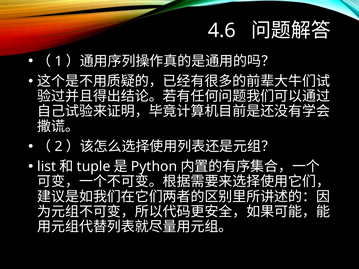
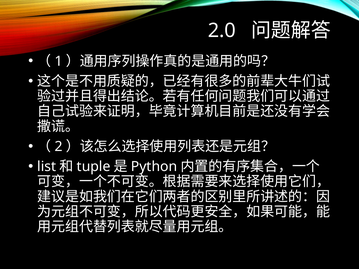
4.6: 4.6 -> 2.0 (222, 31)
